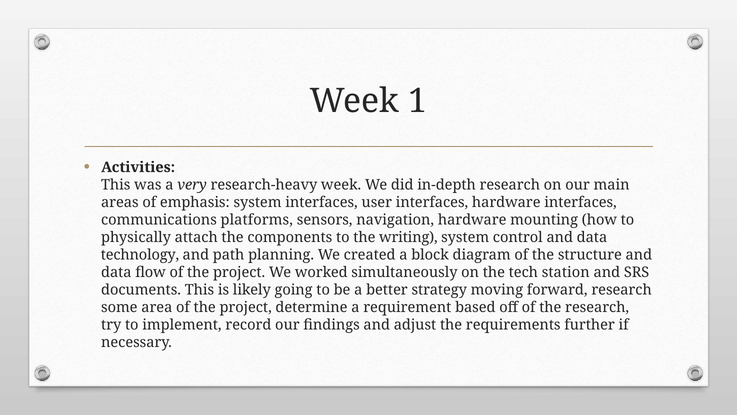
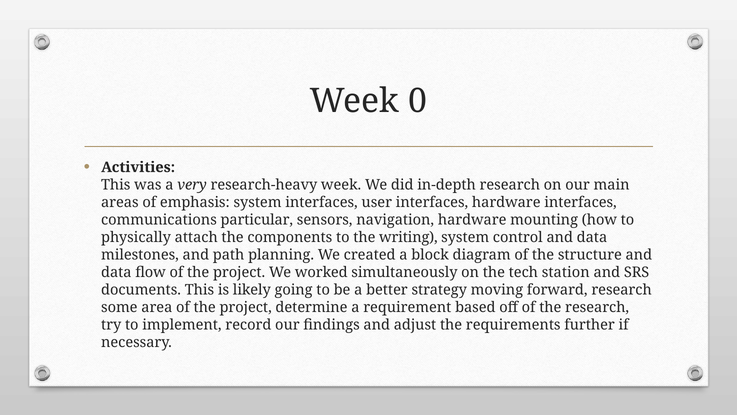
1: 1 -> 0 (417, 101)
platforms: platforms -> particular (257, 220)
technology: technology -> milestones (140, 255)
